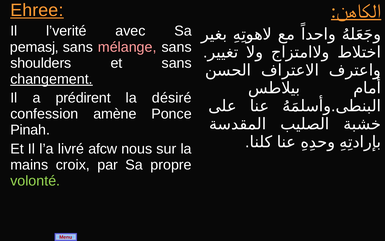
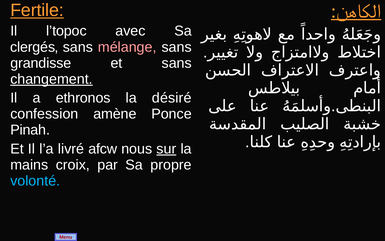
Ehree: Ehree -> Fertile (37, 10)
l’verité: l’verité -> l’topoc (66, 31)
pemasj‚: pemasj‚ -> clergés‚ (34, 47)
shoulders: shoulders -> grandisse (41, 63)
prédirent: prédirent -> ethronos (83, 98)
sur underline: none -> present (166, 149)
volonté colour: light green -> light blue (35, 181)
